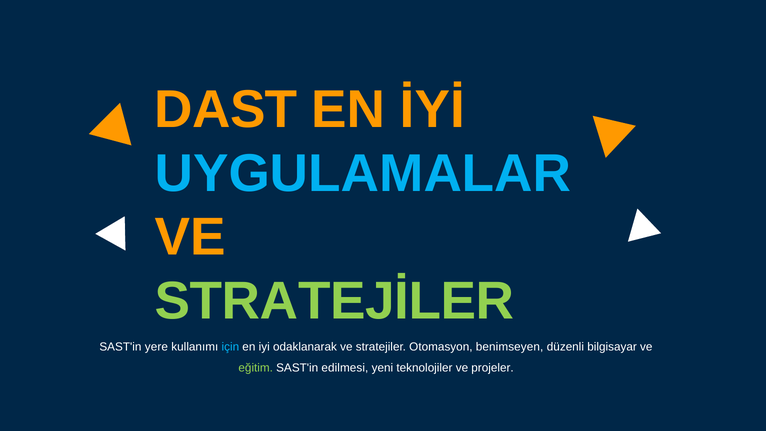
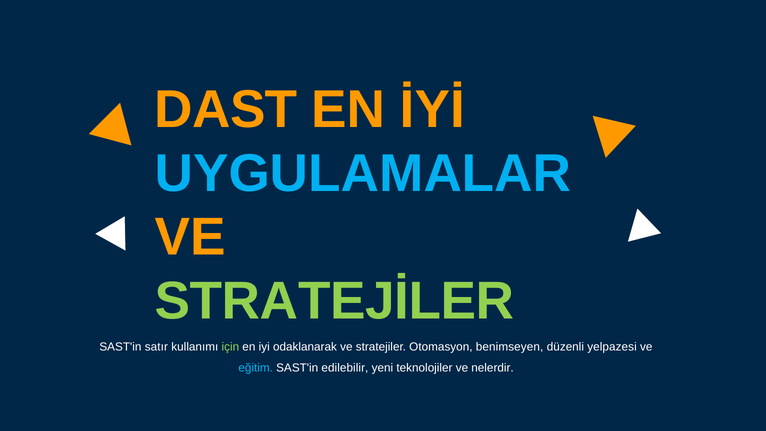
yere: yere -> satır (156, 347)
için colour: light blue -> light green (230, 347)
bilgisayar: bilgisayar -> yelpazesi (612, 347)
eğitim colour: light green -> light blue (256, 368)
edilmesi: edilmesi -> edilebilir (345, 368)
projeler: projeler -> nelerdir (493, 368)
